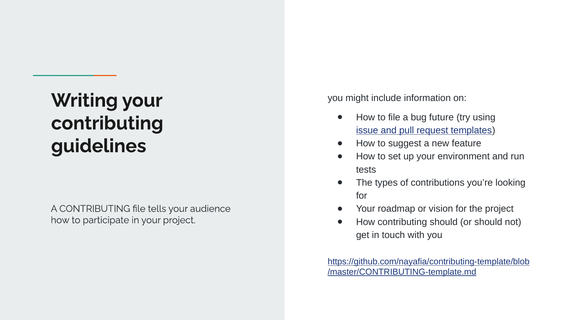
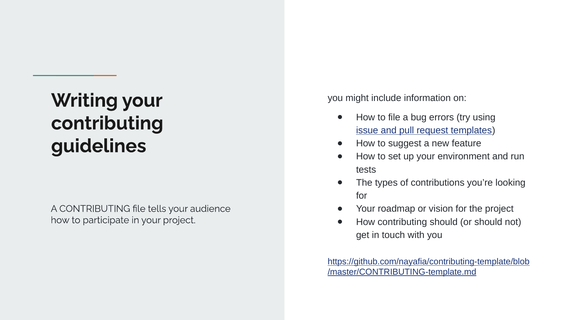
future: future -> errors (442, 117)
